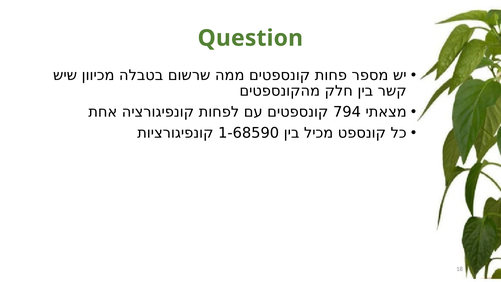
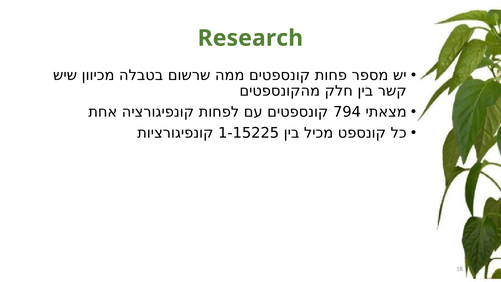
Question: Question -> Research (250, 38)
1-68590: 1-68590 -> 1-15225 (249, 133)
